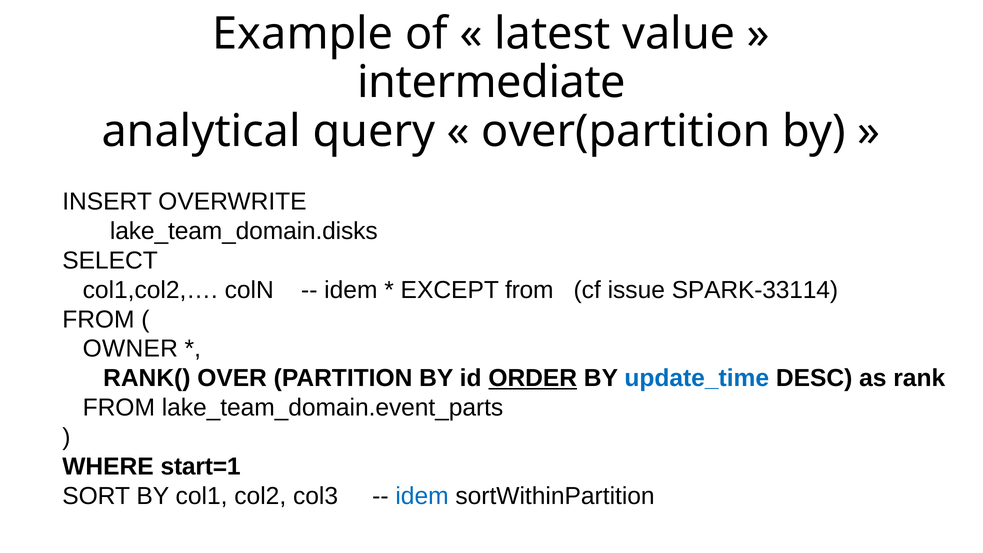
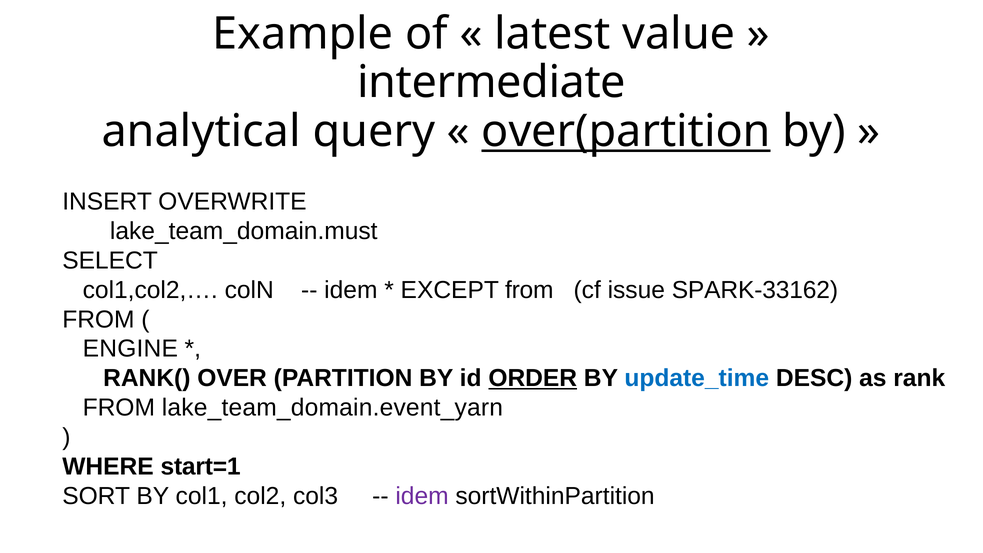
over(partition underline: none -> present (626, 131)
lake_team_domain.disks: lake_team_domain.disks -> lake_team_domain.must (244, 231)
SPARK-33114: SPARK-33114 -> SPARK-33162 (755, 290)
OWNER: OWNER -> ENGINE (130, 349)
lake_team_domain.event_parts: lake_team_domain.event_parts -> lake_team_domain.event_yarn (332, 408)
idem colour: blue -> purple (422, 496)
